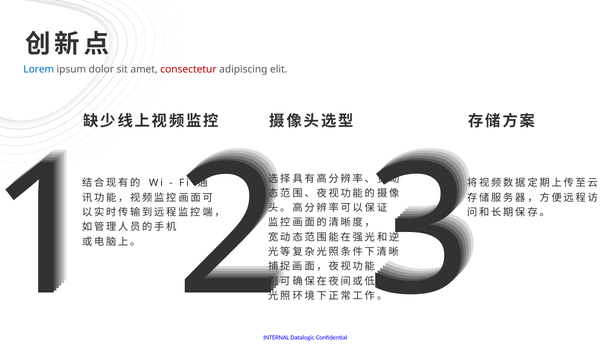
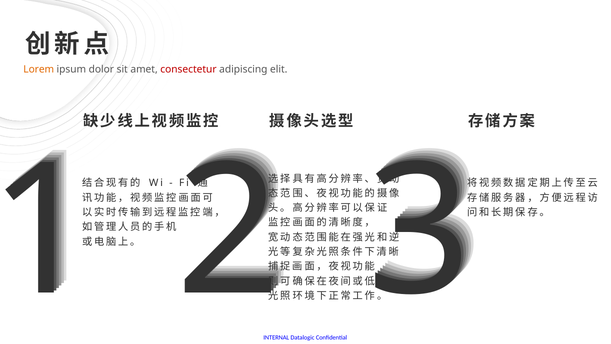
Lorem colour: blue -> orange (39, 69)
